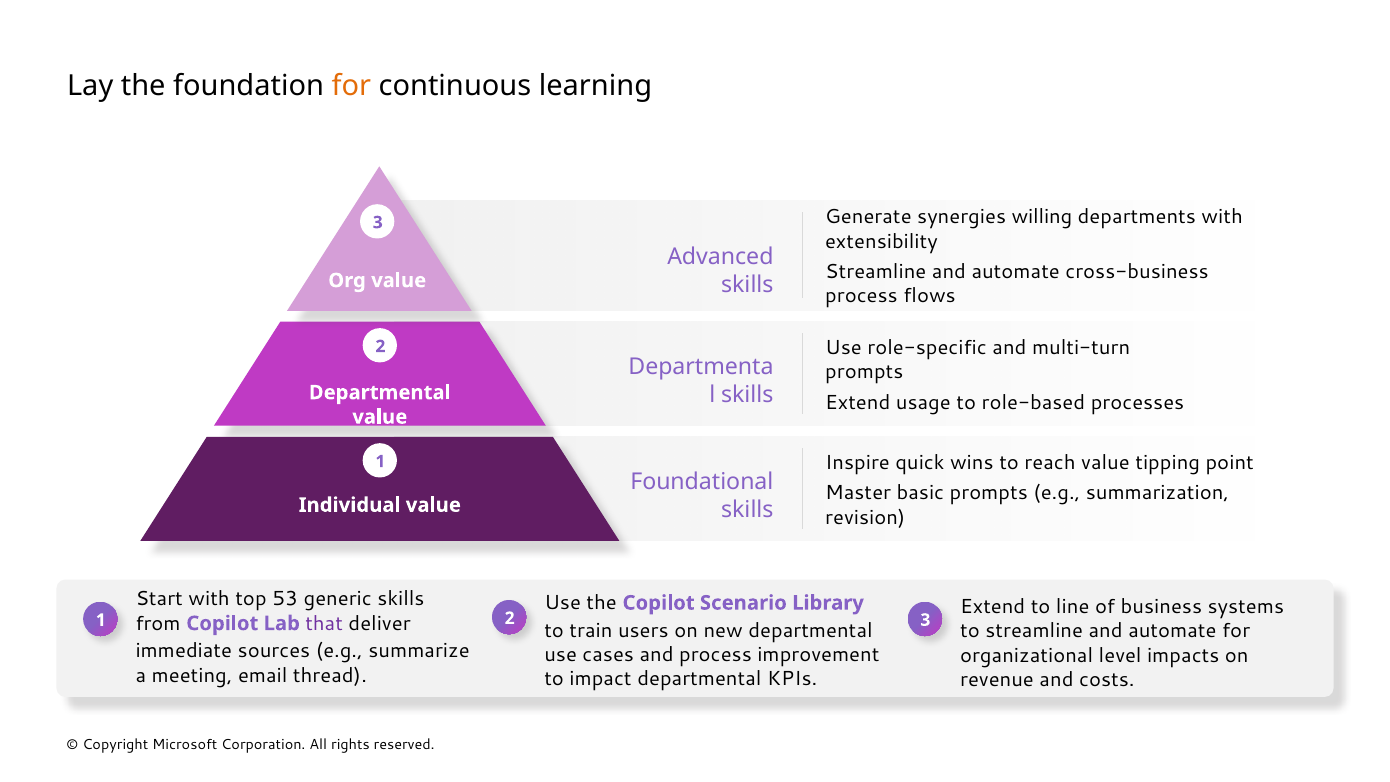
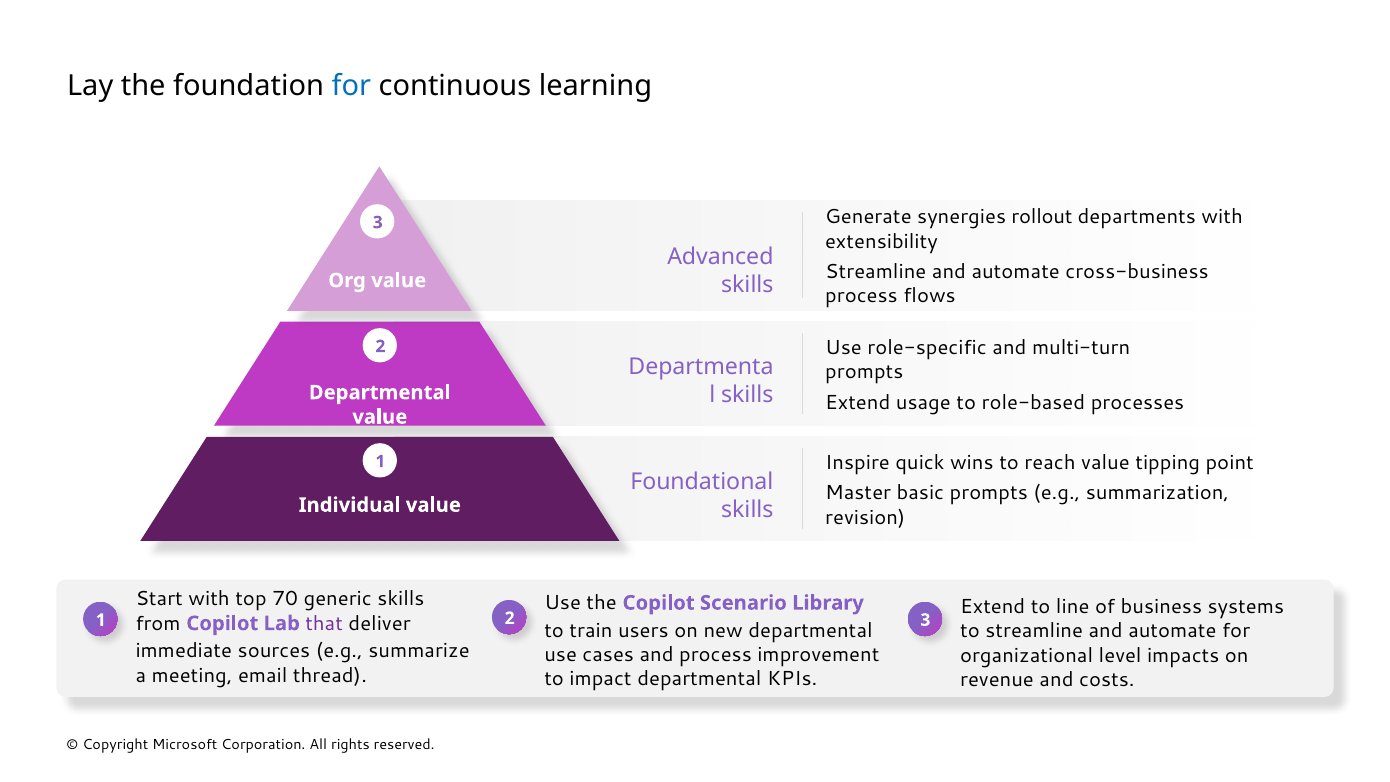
for colour: orange -> blue (351, 86)
willing: willing -> rollout (1042, 217)
53: 53 -> 70 (285, 599)
